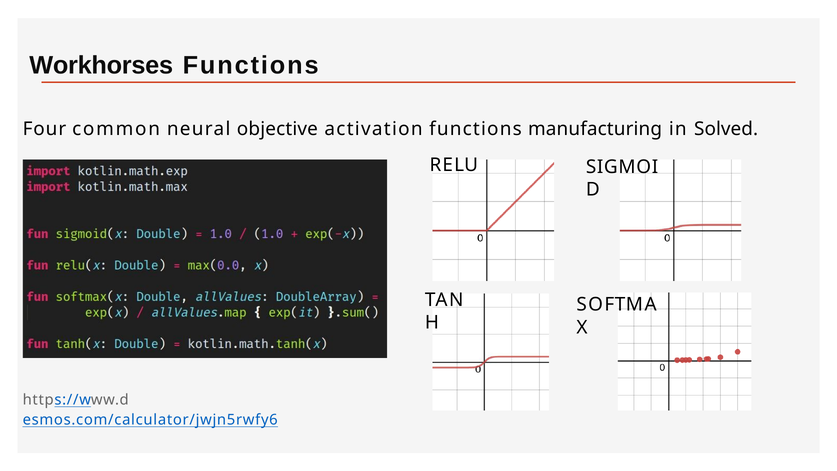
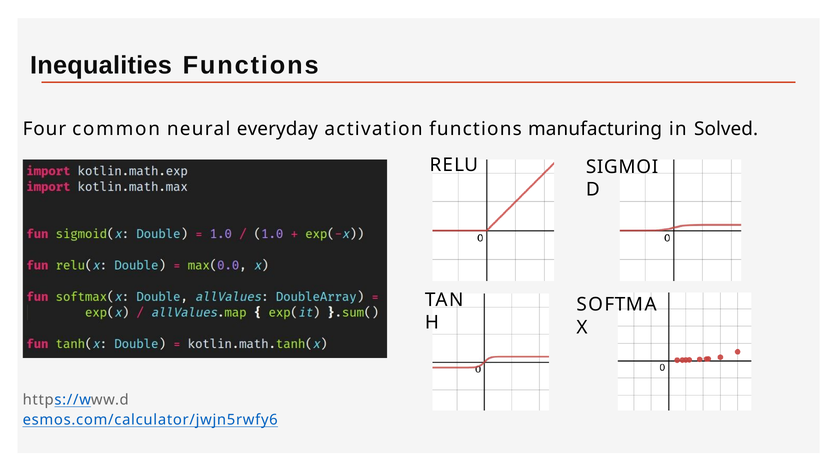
Workhorses: Workhorses -> Inequalities (101, 65)
objective: objective -> everyday (277, 129)
